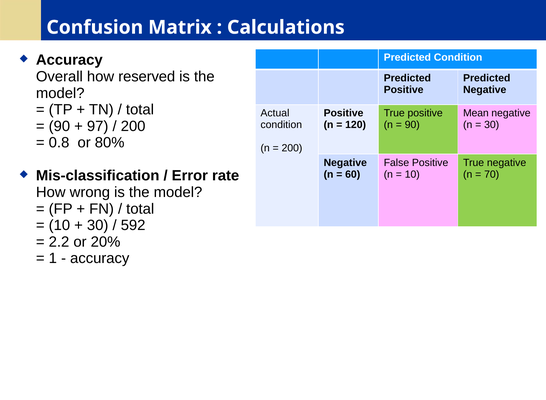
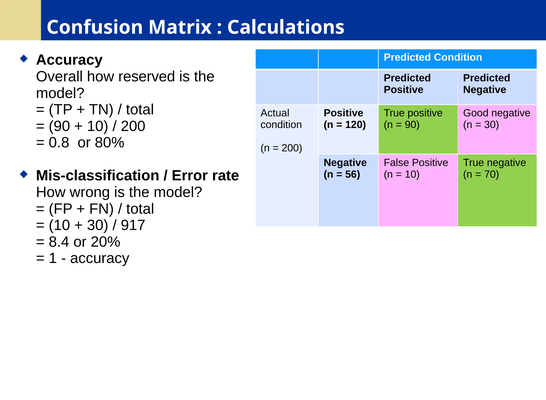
Mean: Mean -> Good (476, 113)
97: 97 -> 10 (98, 126)
60: 60 -> 56 (353, 174)
592: 592 -> 917 (133, 225)
2.2: 2.2 -> 8.4 (59, 242)
